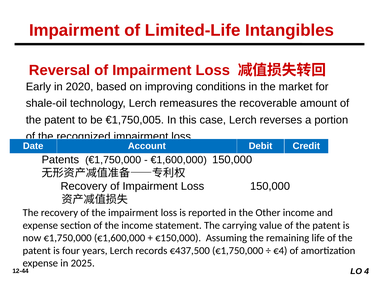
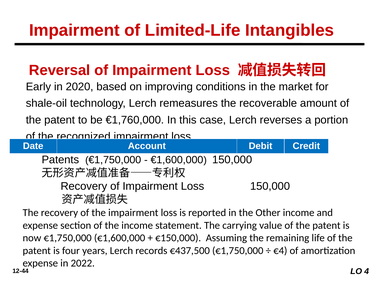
€1,750,005: €1,750,005 -> €1,760,000 (135, 120)
2025: 2025 -> 2022 (83, 263)
